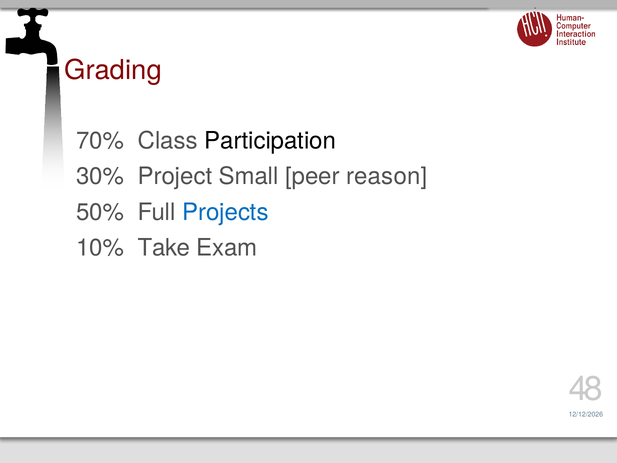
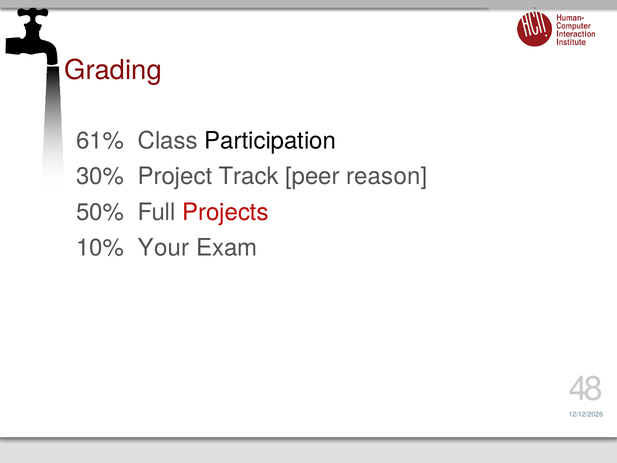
70%: 70% -> 61% (100, 141)
Small: Small -> Track (249, 176)
Projects colour: blue -> red (225, 212)
Take: Take -> Your (164, 248)
